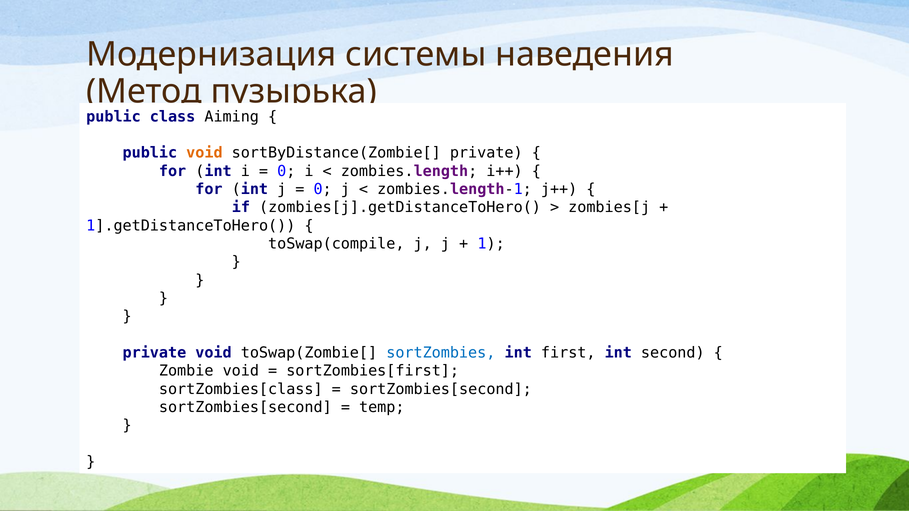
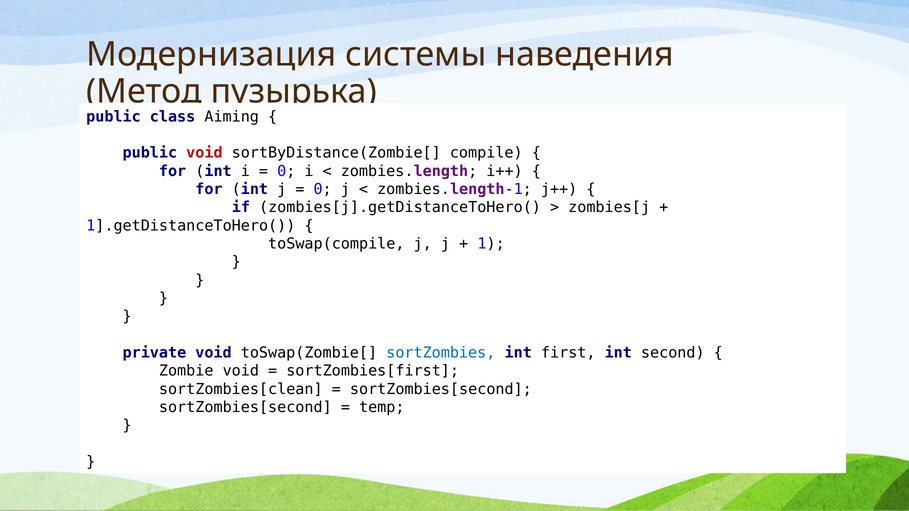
void colour: orange -> red (204, 153)
sortByDistance(Zombie[ private: private -> compile (486, 153)
sortZombies[class: sortZombies[class -> sortZombies[clean (241, 389)
